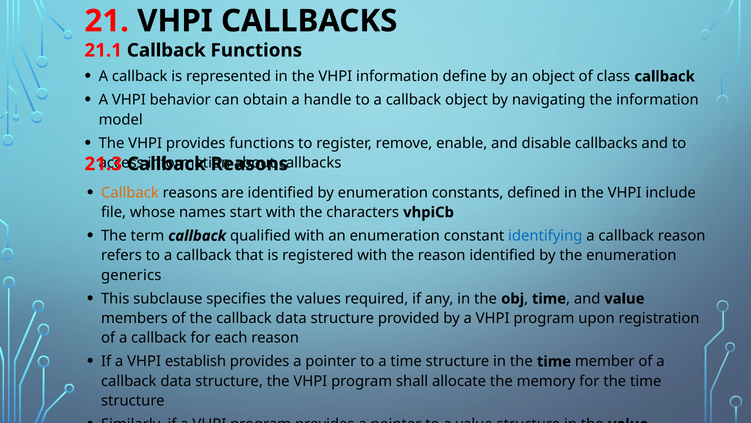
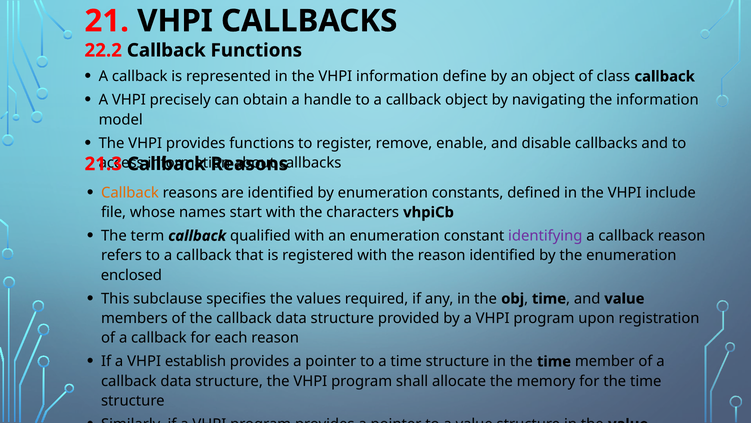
21.1: 21.1 -> 22.2 (103, 50)
behavior: behavior -> precisely (180, 100)
identifying colour: blue -> purple (545, 236)
generics: generics -> enclosed (131, 275)
